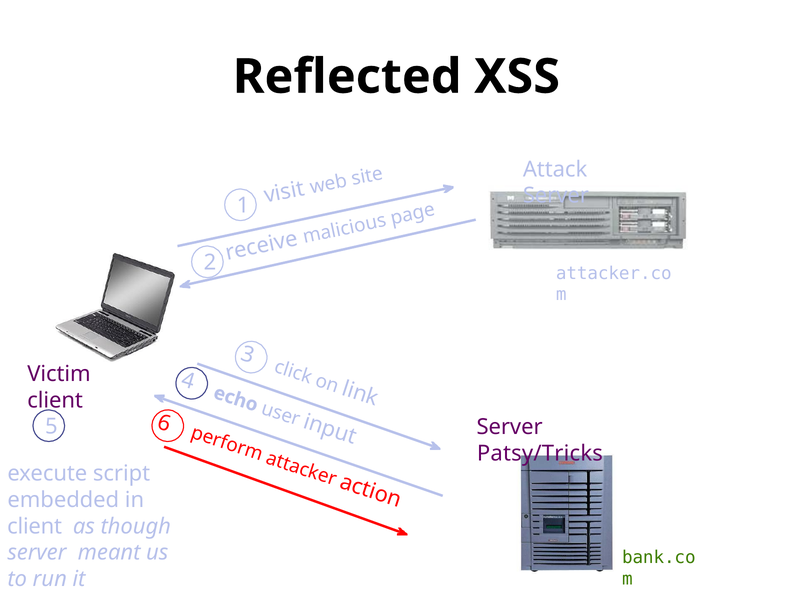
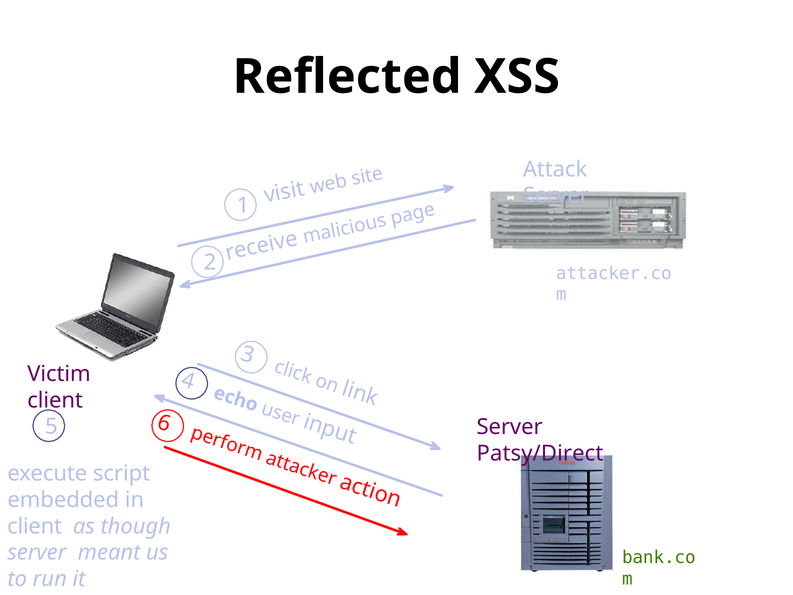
Patsy/Tricks: Patsy/Tricks -> Patsy/Direct (540, 453)
